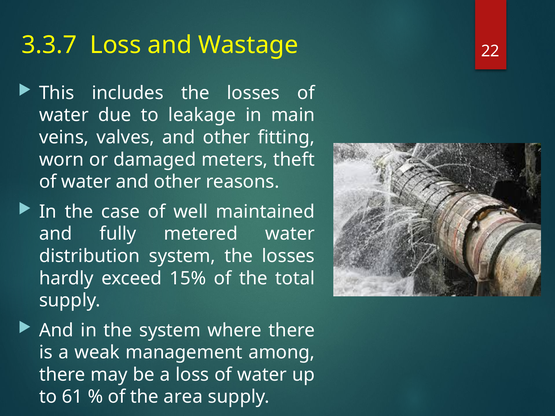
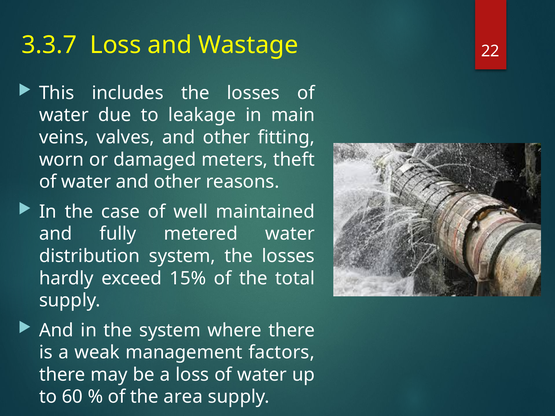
among: among -> factors (282, 353)
61: 61 -> 60 (72, 397)
